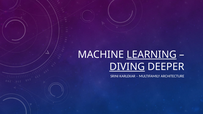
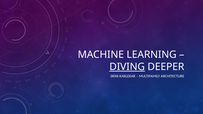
LEARNING underline: present -> none (152, 55)
